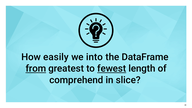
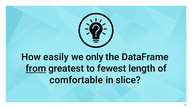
into: into -> only (95, 57)
fewest underline: present -> none (112, 69)
comprehend: comprehend -> comfortable (76, 80)
